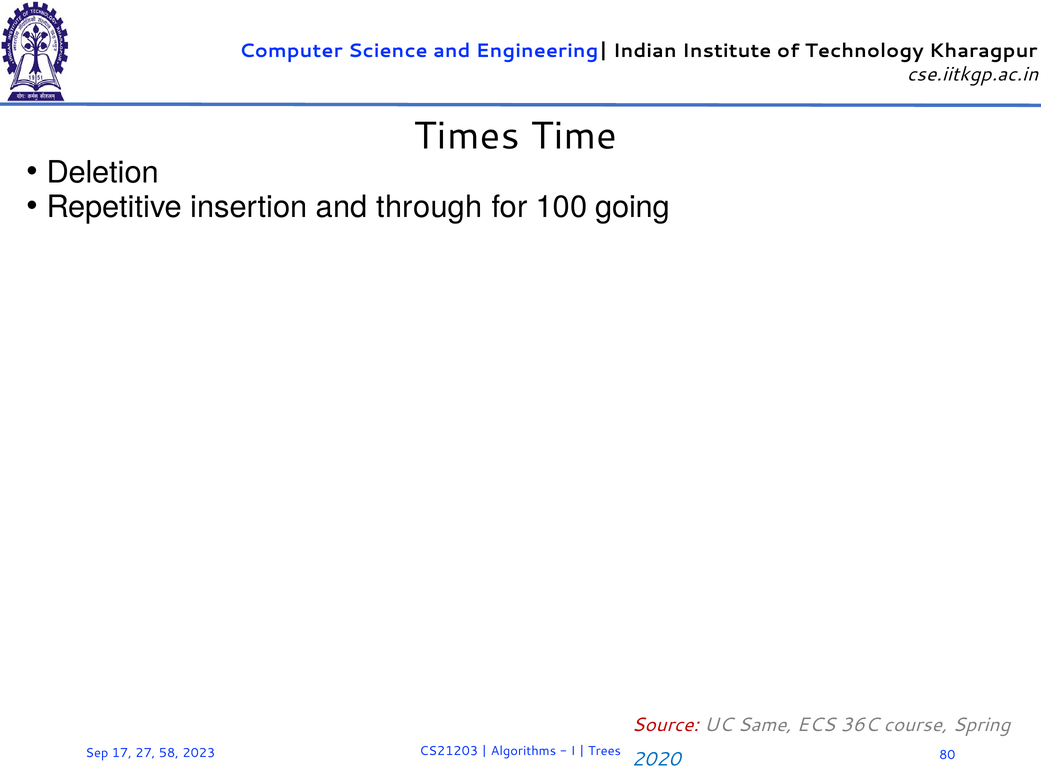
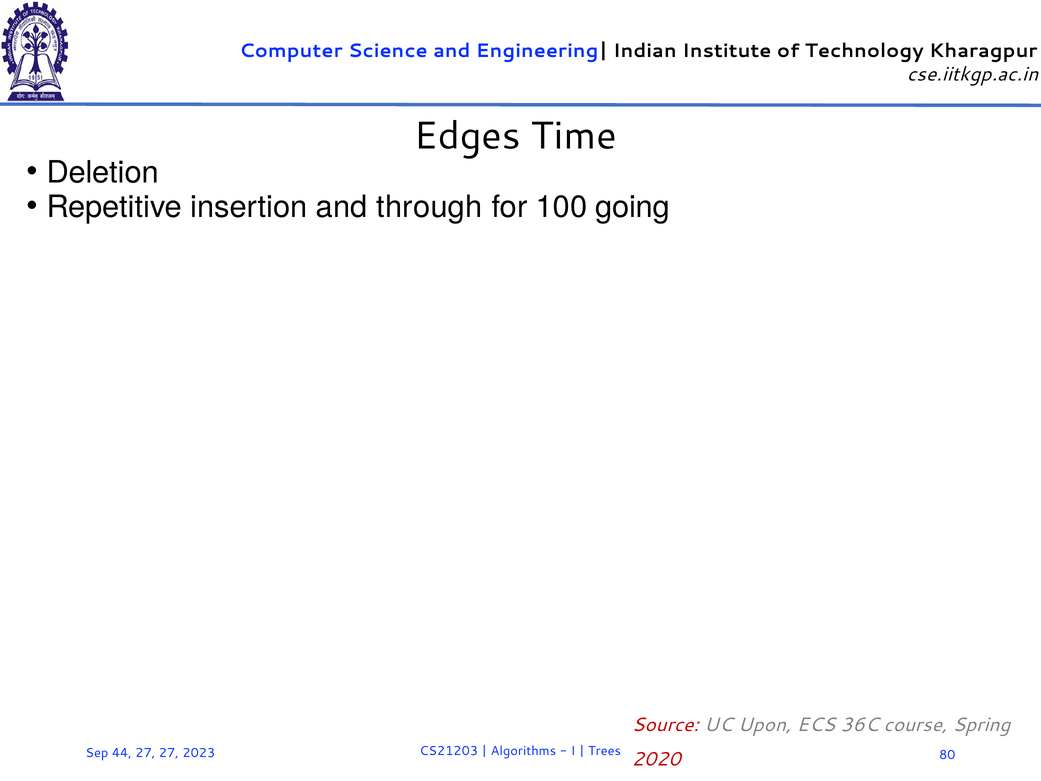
Times: Times -> Edges (467, 136)
Same: Same -> Upon (765, 725)
17: 17 -> 44 (122, 753)
27 58: 58 -> 27 (169, 753)
2020 colour: blue -> red (656, 759)
